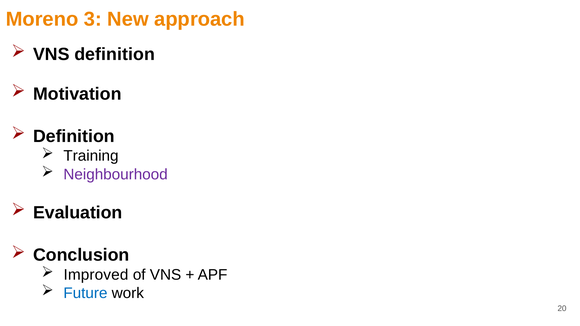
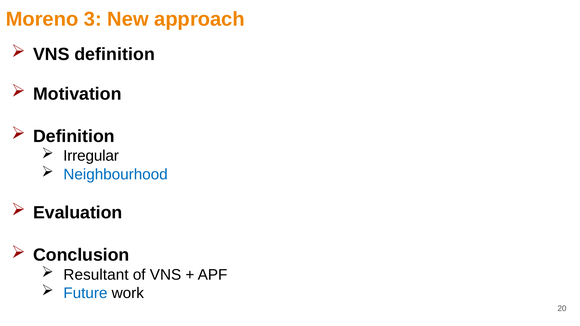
Training: Training -> Irregular (91, 156)
Neighbourhood colour: purple -> blue (116, 174)
Improved: Improved -> Resultant (96, 275)
